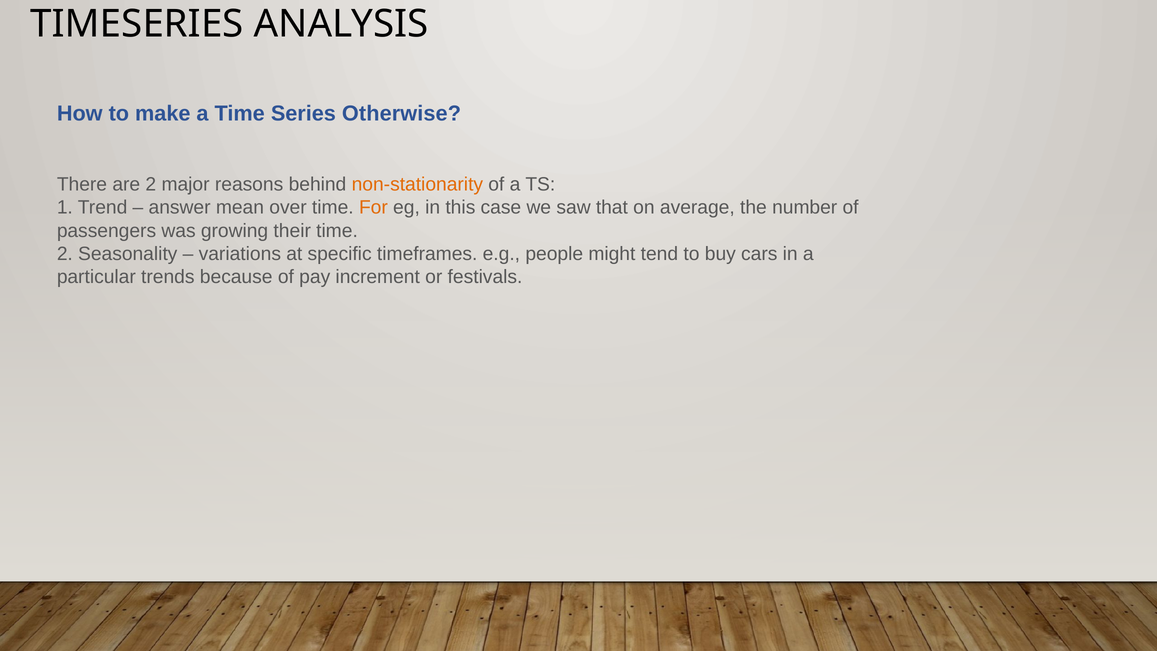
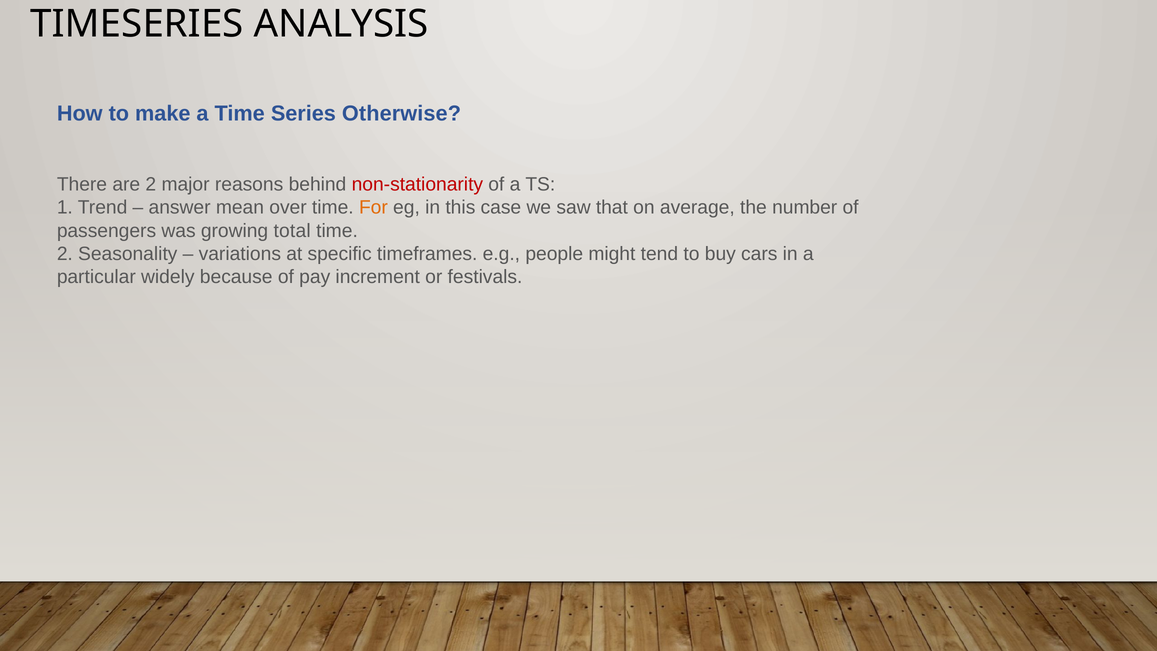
non-stationarity colour: orange -> red (417, 184)
their: their -> total (292, 231)
trends: trends -> widely (168, 277)
